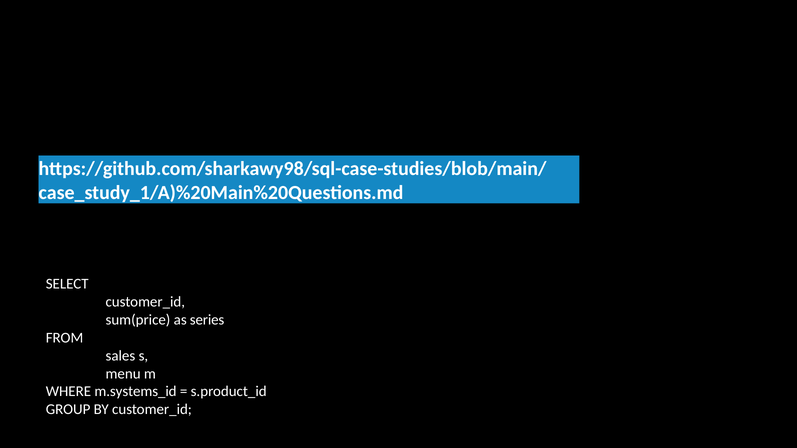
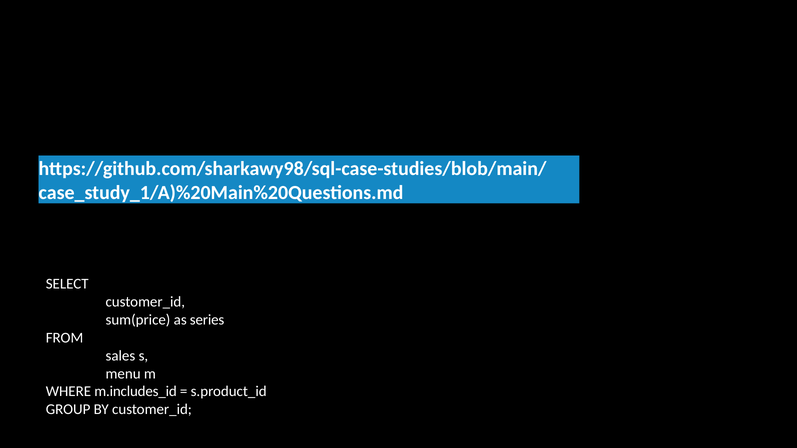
m.systems_id: m.systems_id -> m.includes_id (136, 392)
